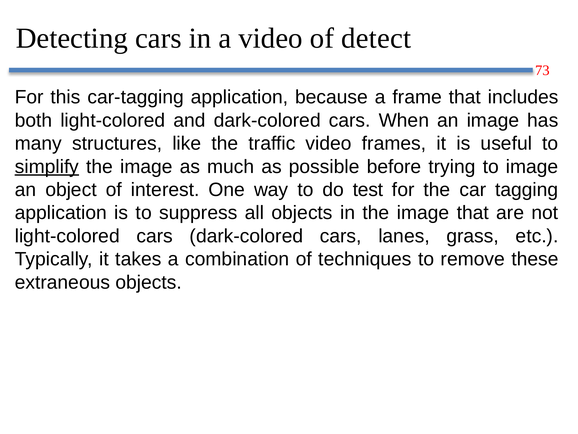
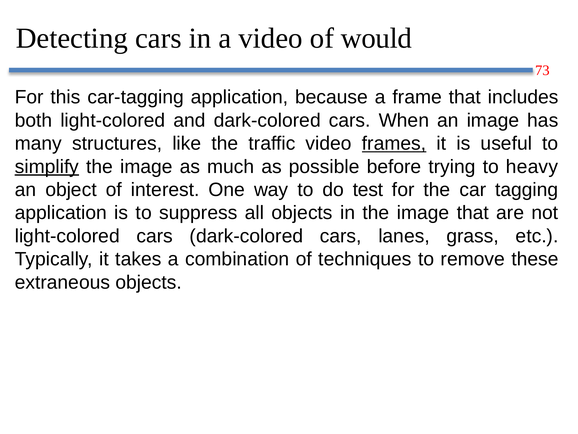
detect: detect -> would (376, 38)
frames underline: none -> present (394, 143)
to image: image -> heavy (532, 166)
